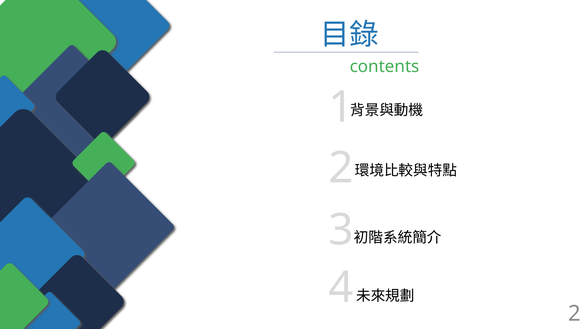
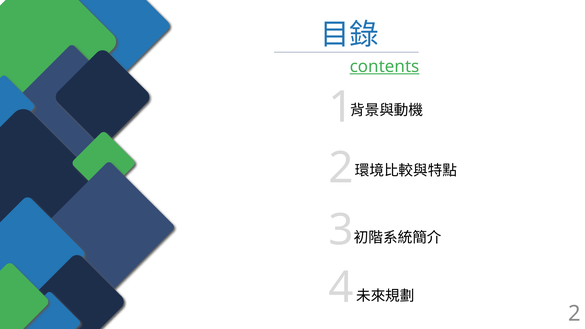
contents underline: none -> present (385, 66)
